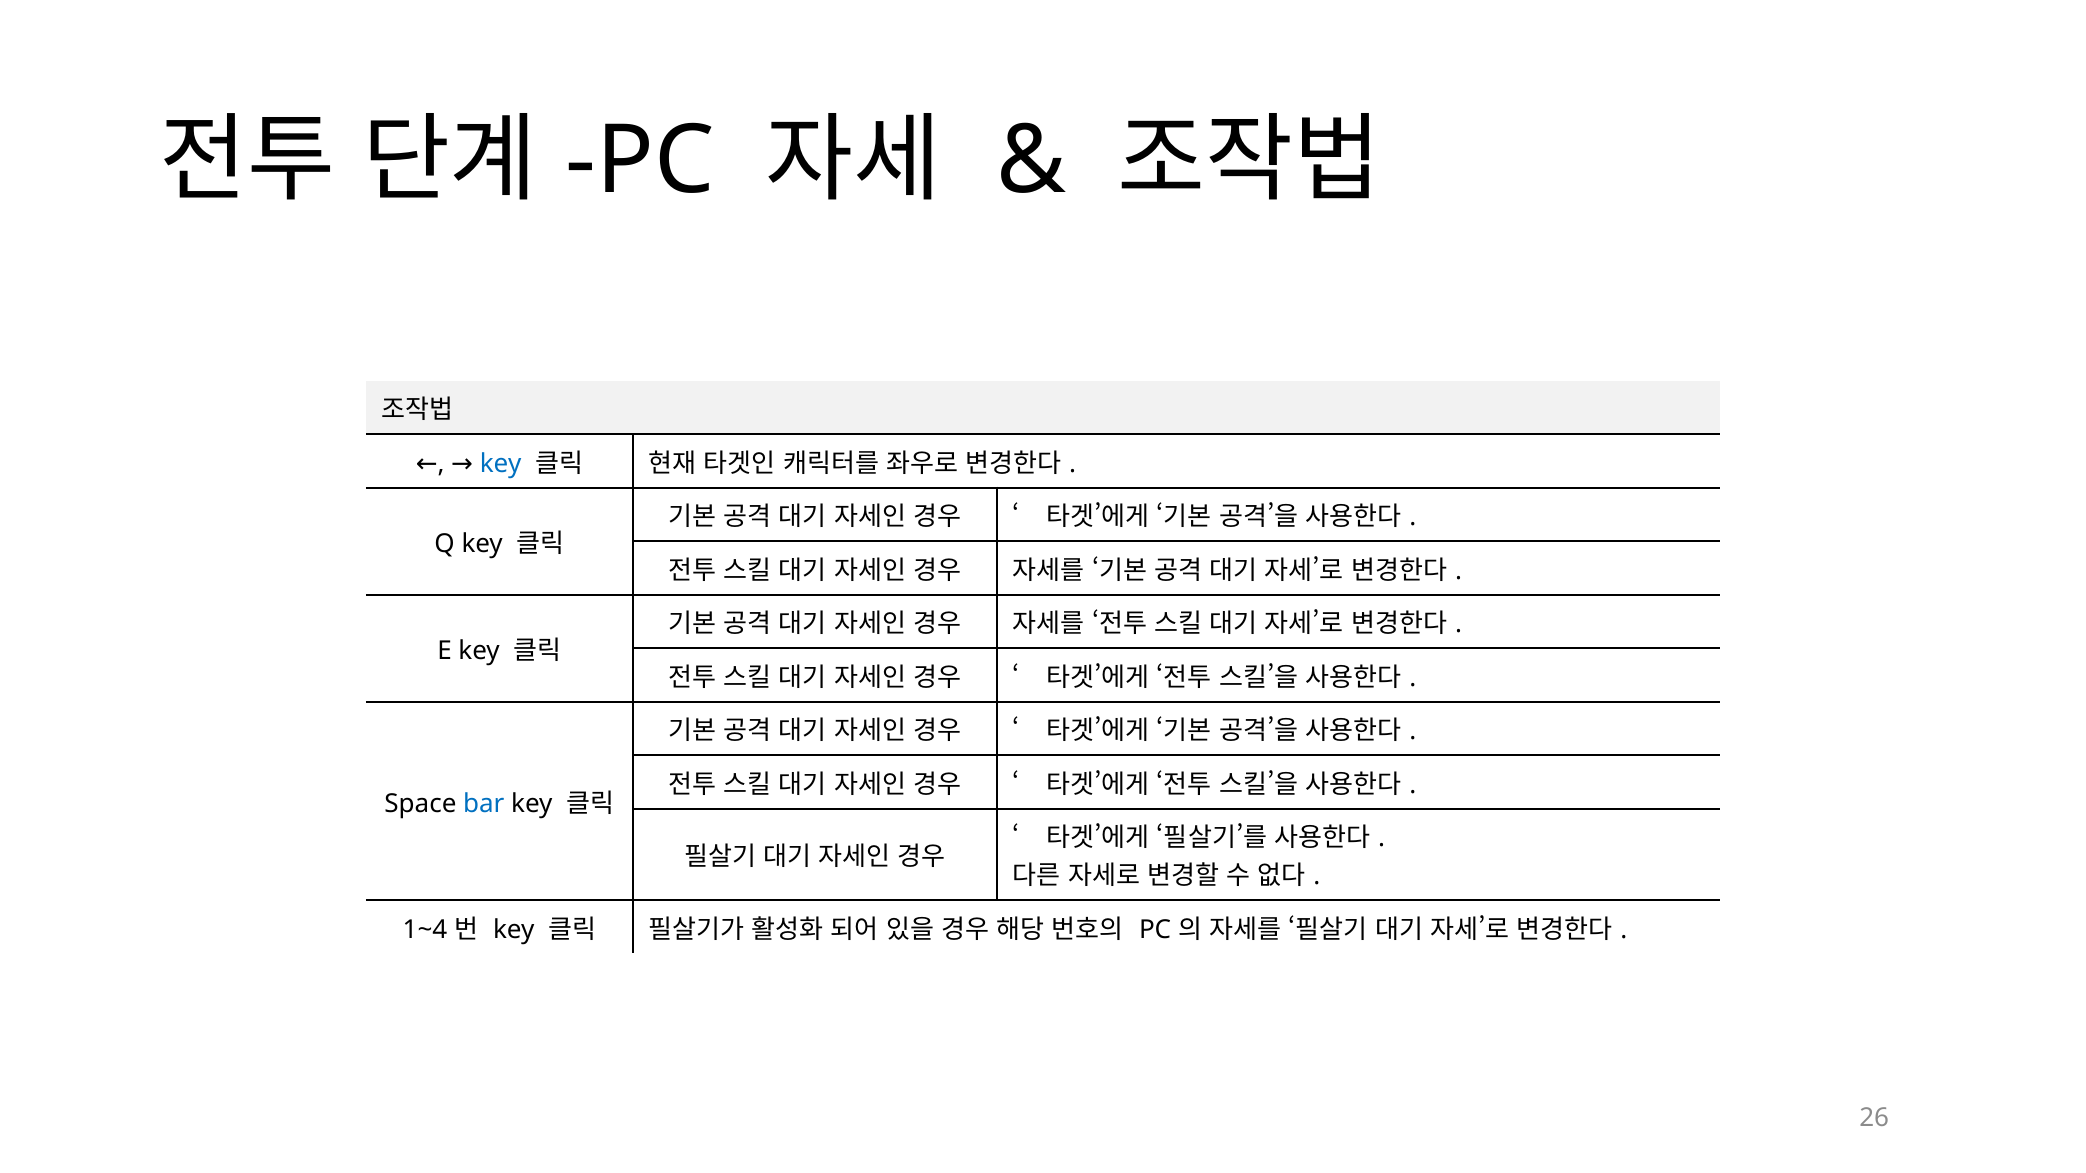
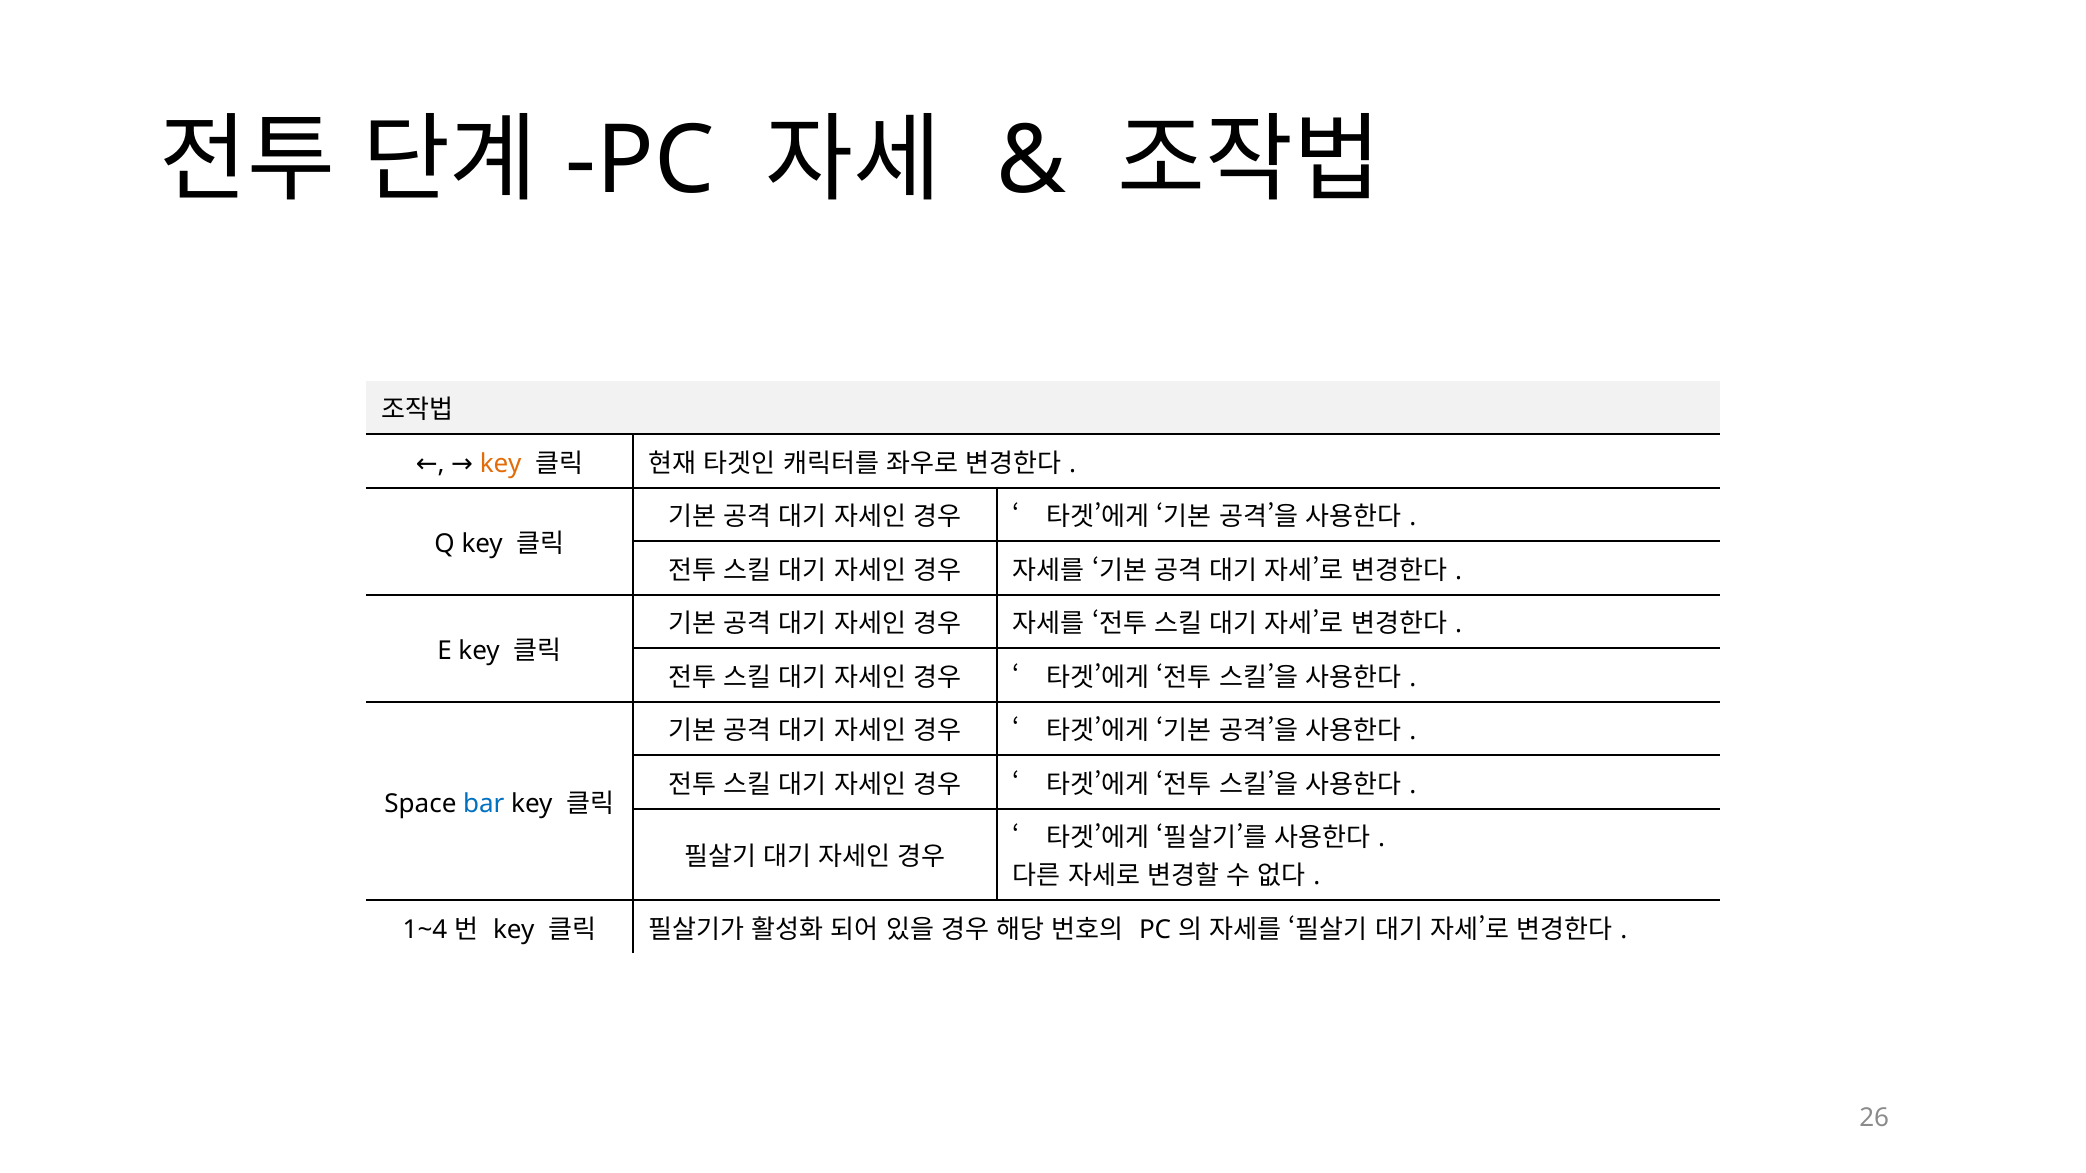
key colour: blue -> orange (501, 464)
